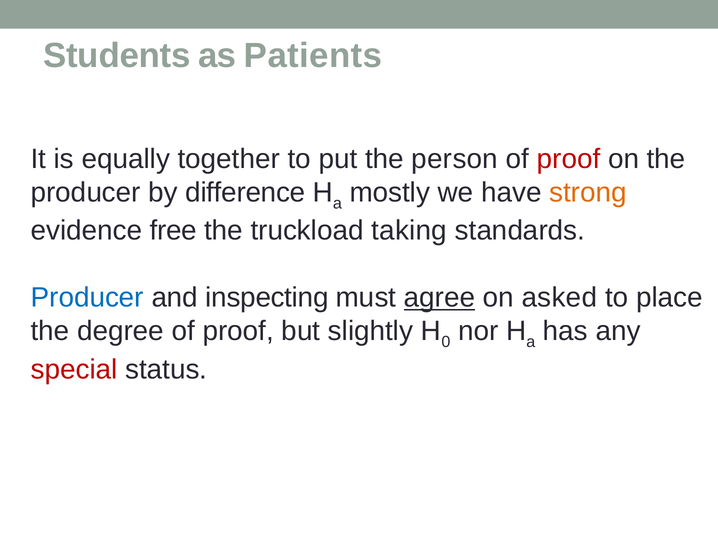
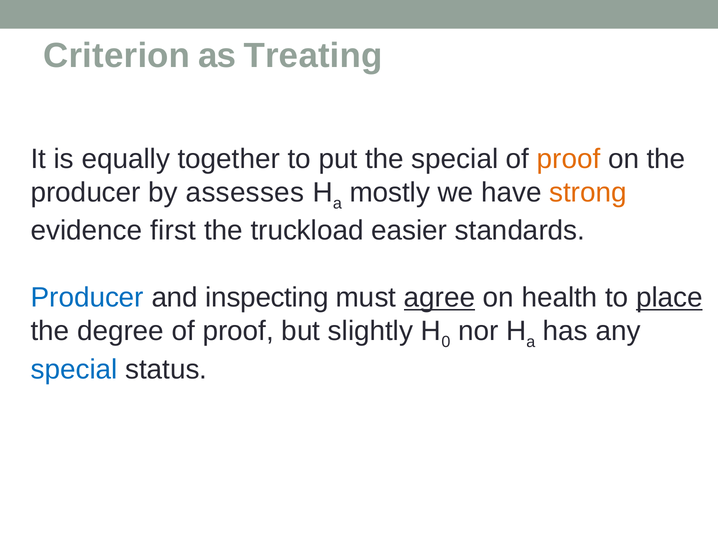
Students: Students -> Criterion (117, 56)
Patients: Patients -> Treating (313, 56)
the person: person -> special (455, 159)
proof colour: red -> orange (569, 159)
difference: difference -> assesses (245, 192)
free: free -> first (173, 230)
taking: taking -> easier (409, 230)
asked: asked -> health (560, 297)
place underline: none -> present (669, 297)
special colour: red -> blue (74, 369)
